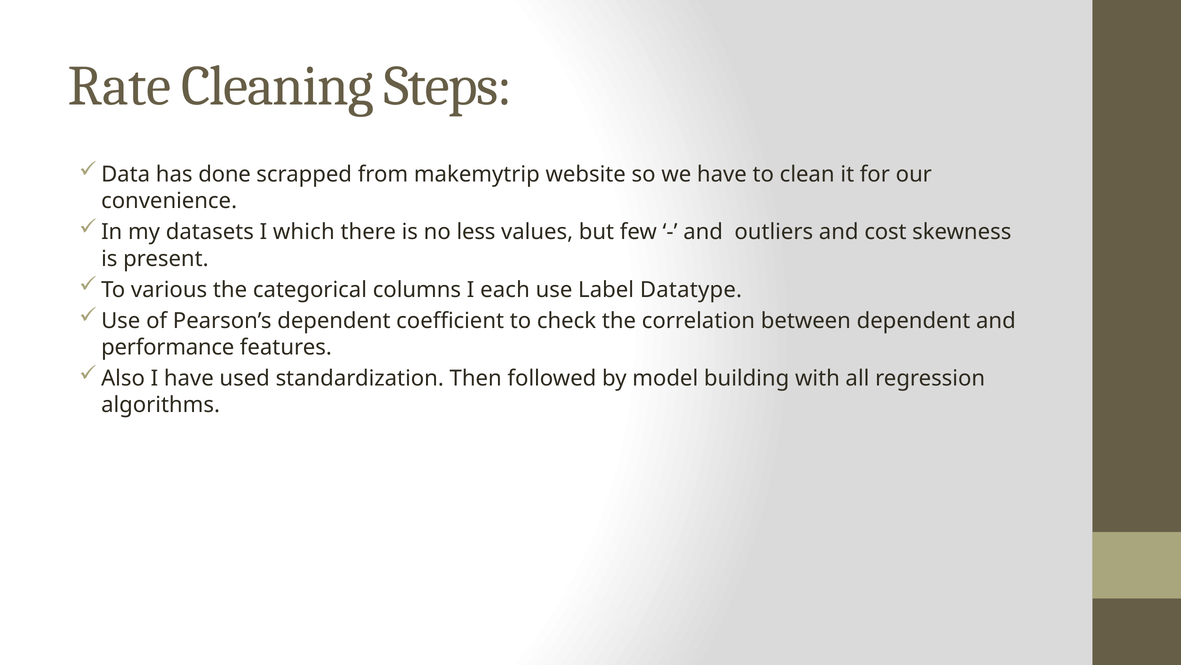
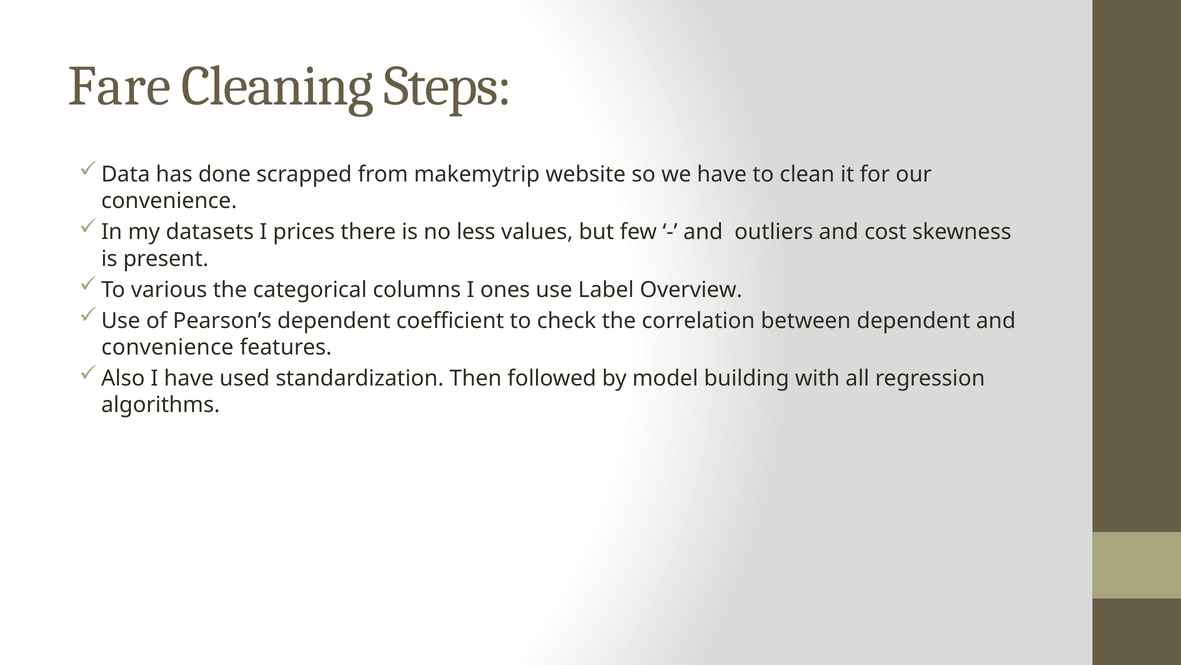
Rate: Rate -> Fare (119, 86)
which: which -> prices (304, 232)
each: each -> ones (505, 289)
Datatype: Datatype -> Overview (691, 289)
performance: performance -> convenience (168, 347)
